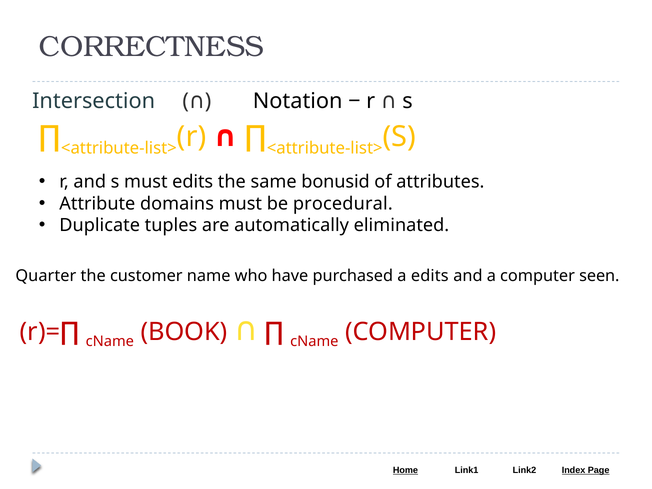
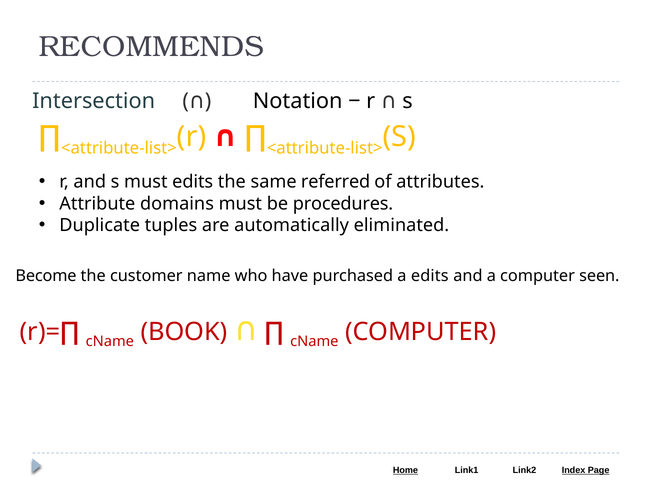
CORRECTNESS: CORRECTNESS -> RECOMMENDS (151, 47)
bonusid: bonusid -> referred (336, 182)
procedural: procedural -> procedures (343, 204)
Quarter: Quarter -> Become (46, 276)
